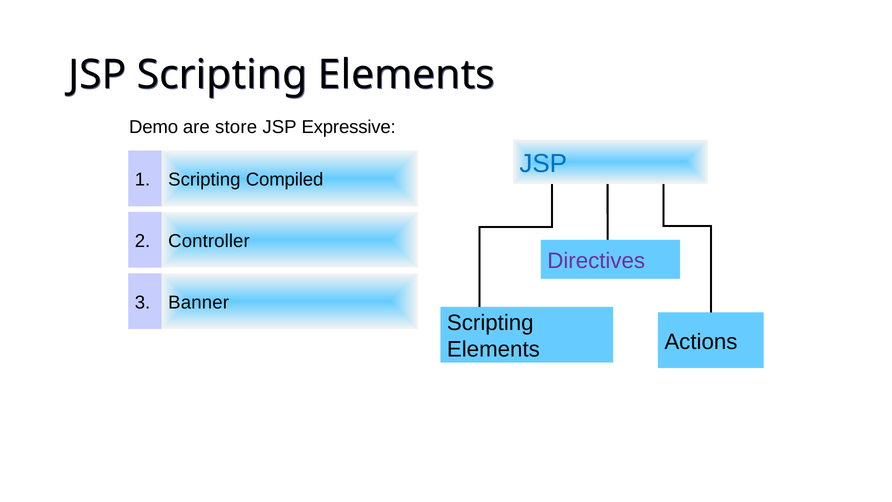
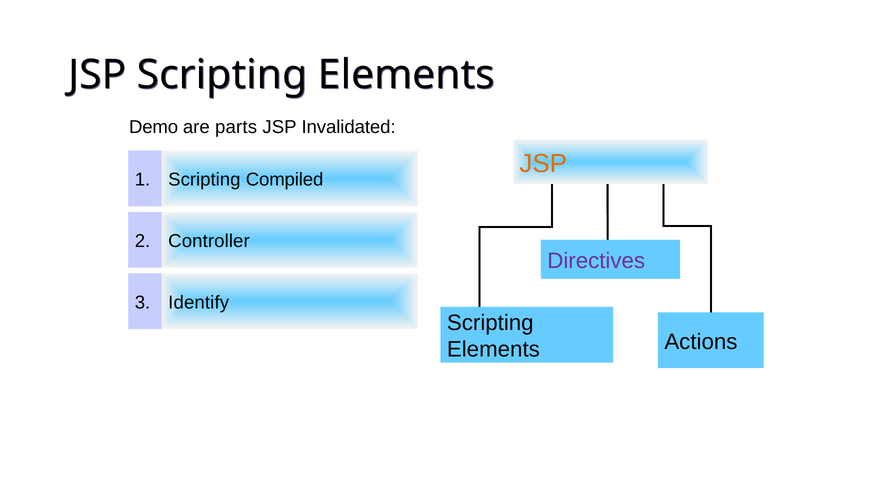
store: store -> parts (236, 127)
Expressive: Expressive -> Invalidated (349, 127)
JSP colour: blue -> orange (543, 163)
Banner: Banner -> Identify (199, 302)
